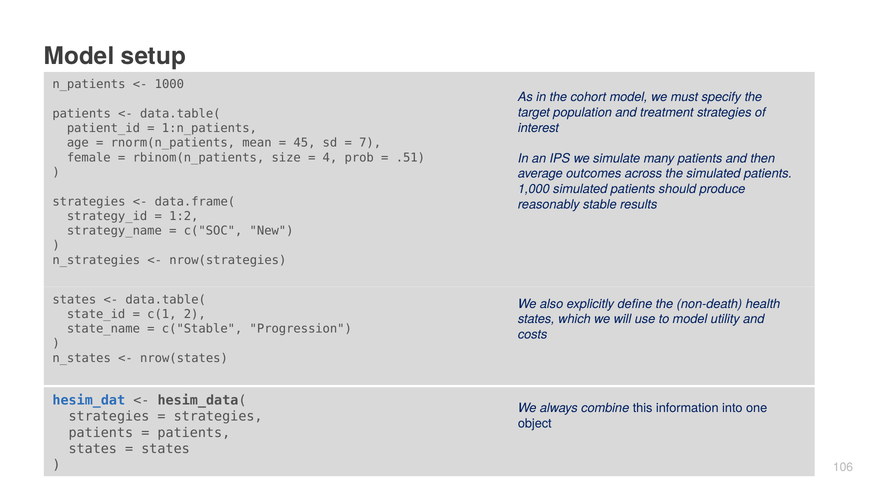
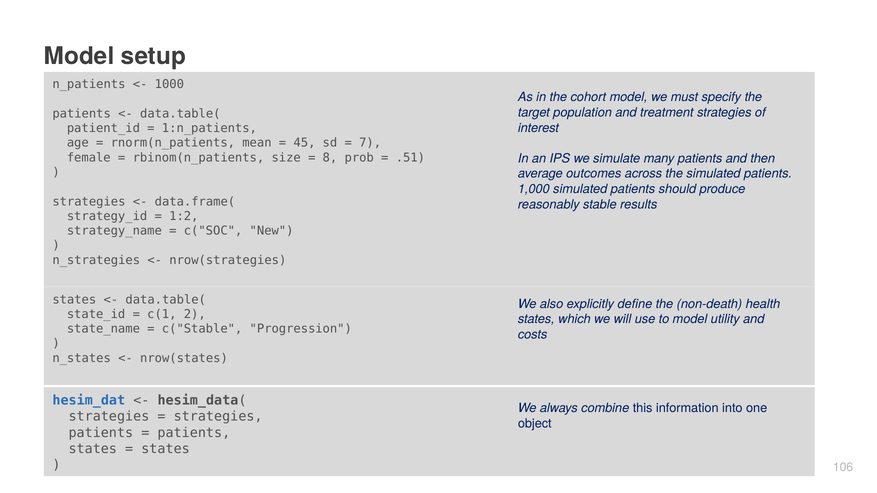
4: 4 -> 8 (330, 158)
